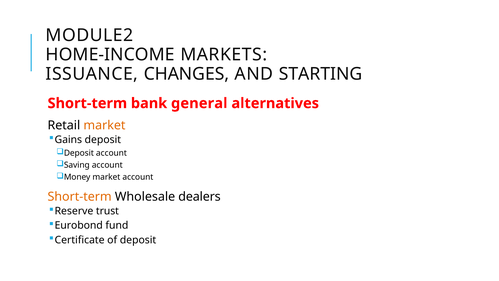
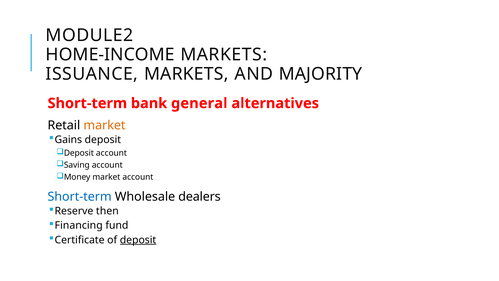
ISSUANCE CHANGES: CHANGES -> MARKETS (186, 74)
STARTING: STARTING -> MAJORITY (321, 74)
Short-term colour: orange -> blue (80, 196)
trust: trust -> then (107, 211)
Eurobond: Eurobond -> Financing (79, 225)
deposit underline: none -> present (138, 240)
